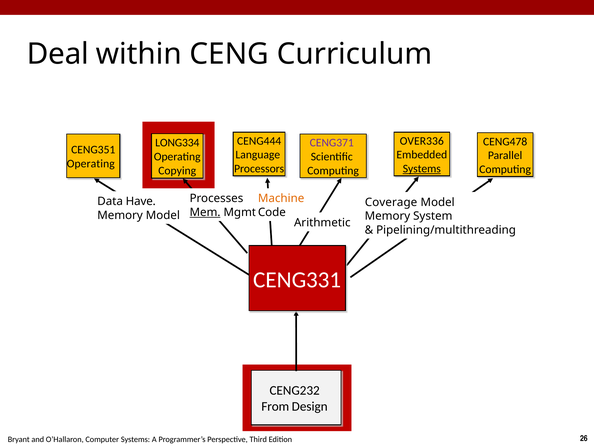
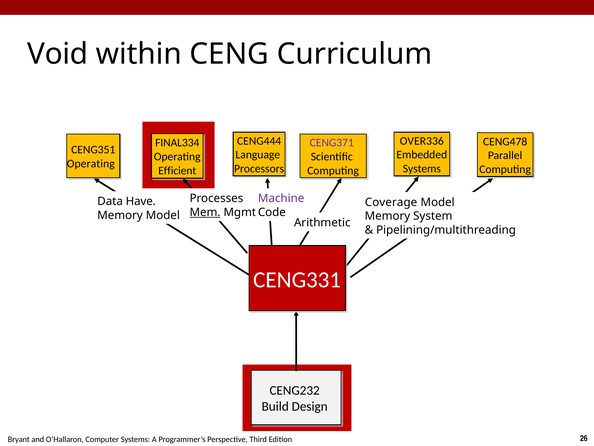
Deal: Deal -> Void (58, 54)
LONG334: LONG334 -> FINAL334 (177, 143)
Systems underline: present -> none (422, 168)
Copying: Copying -> Efficient (177, 170)
Machine colour: orange -> purple (281, 198)
From: From -> Build (275, 406)
